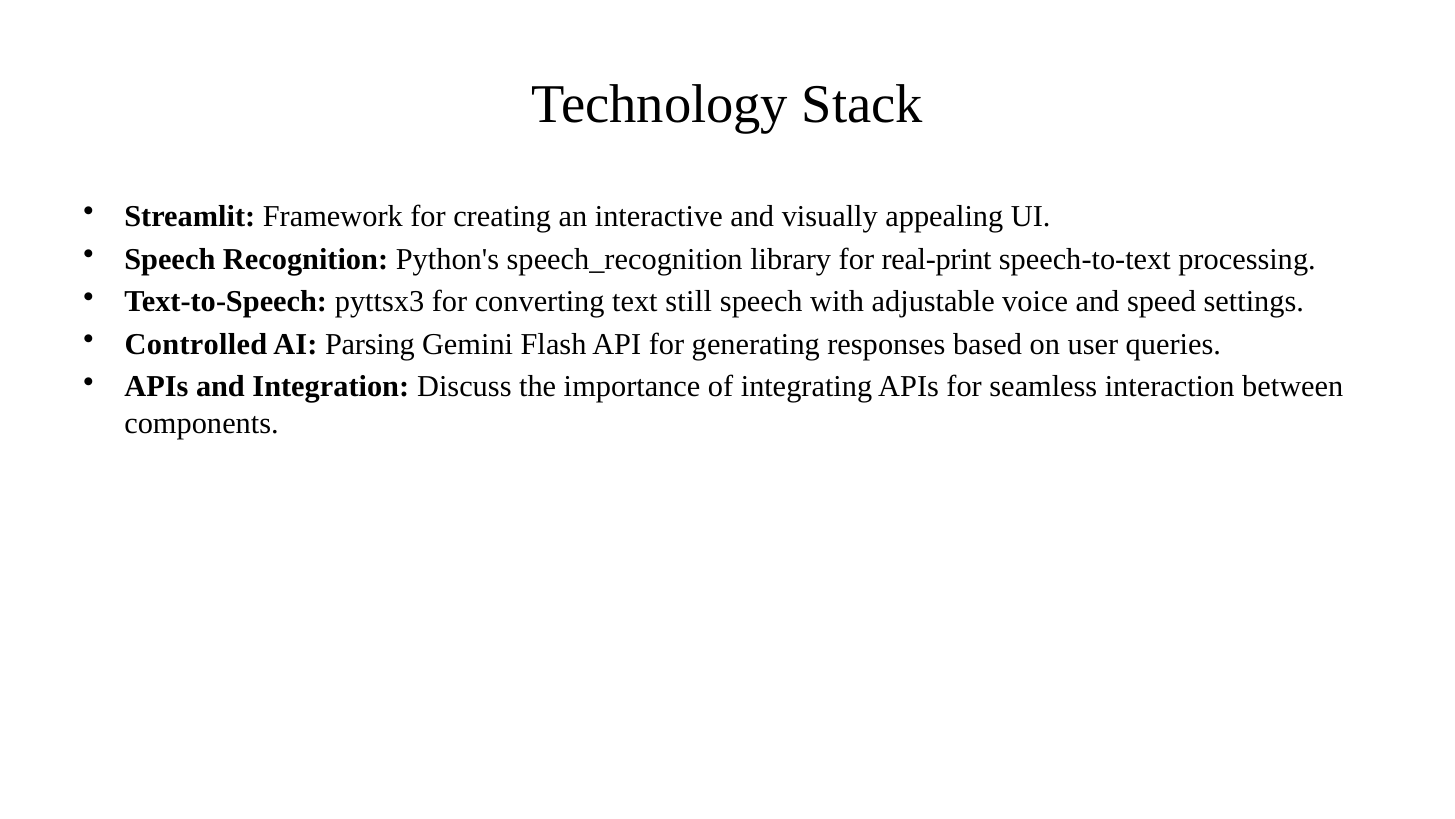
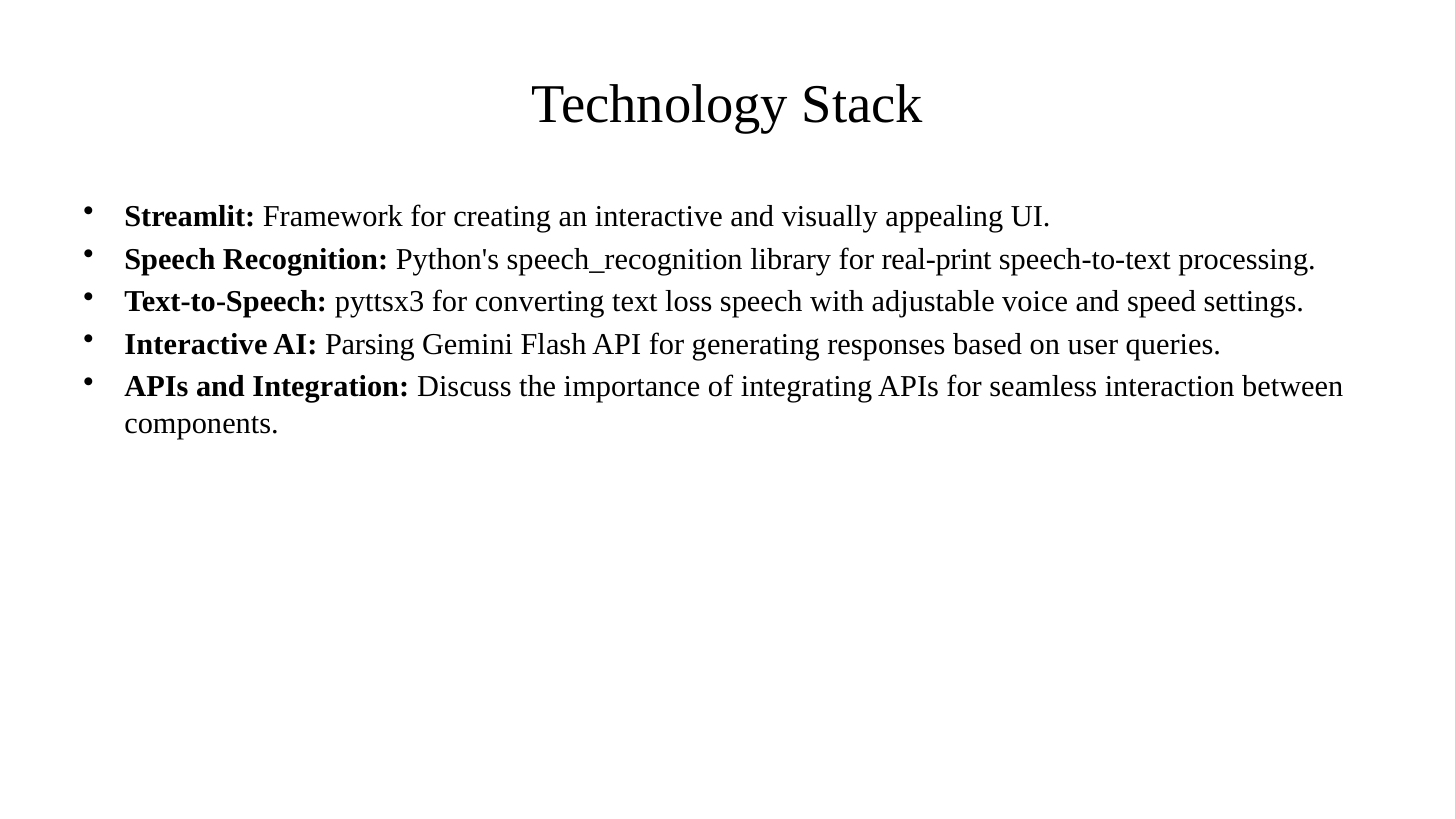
still: still -> loss (689, 302)
Controlled: Controlled -> Interactive (196, 344)
